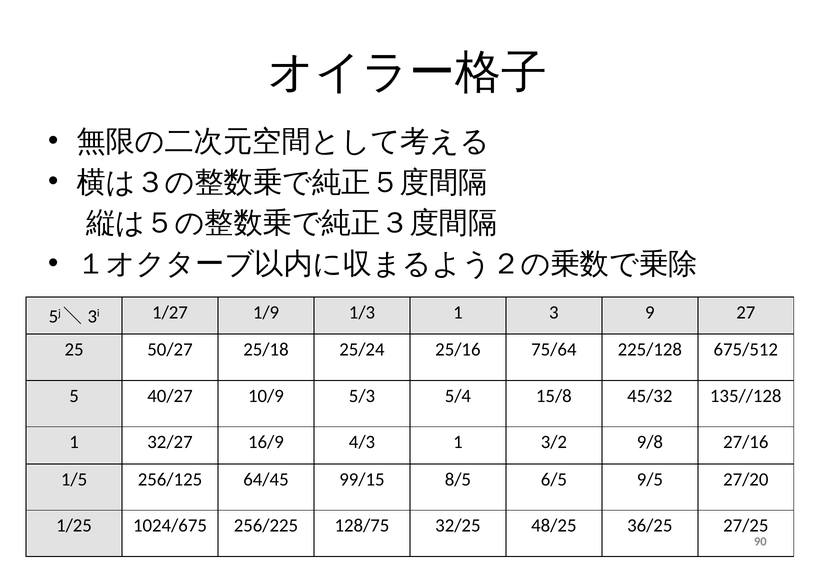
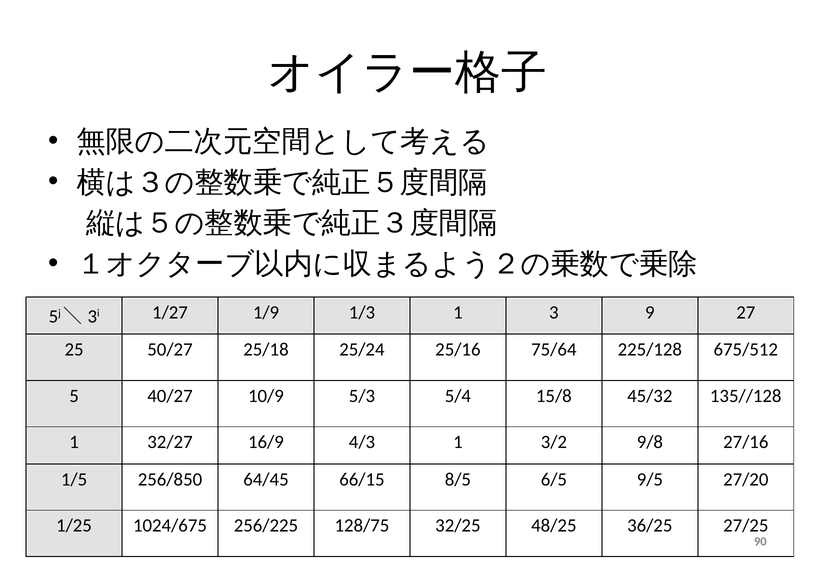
256/125: 256/125 -> 256/850 (170, 480)
99/15: 99/15 -> 66/15 (362, 480)
